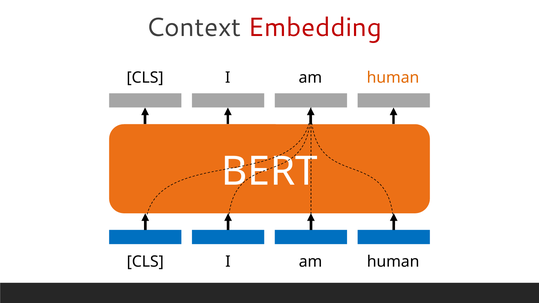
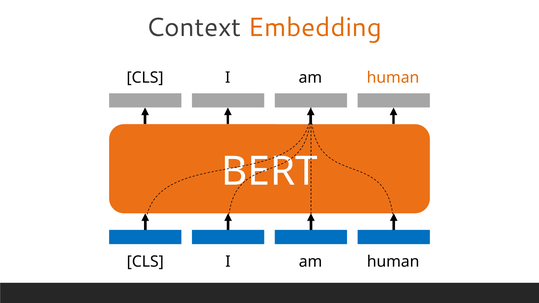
Embedding colour: red -> orange (315, 28)
